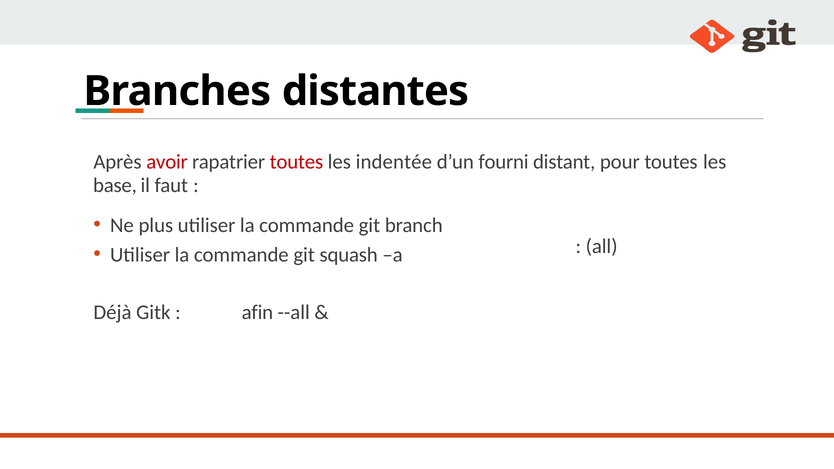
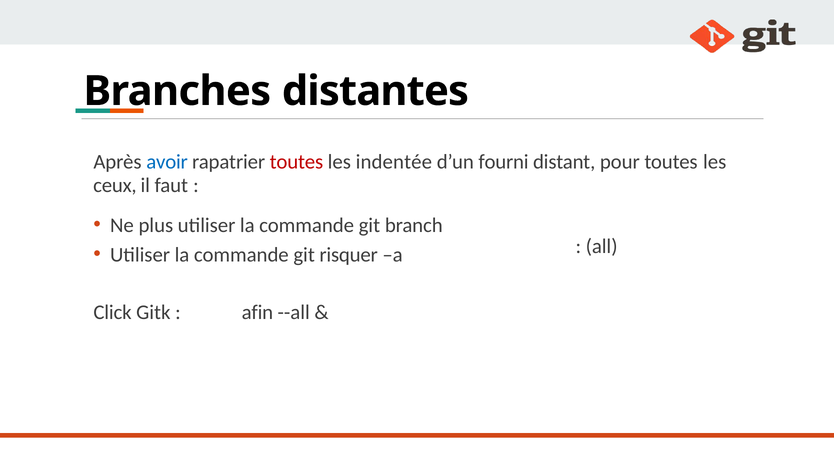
avoir colour: red -> blue (167, 162)
base: base -> ceux (115, 186)
squash: squash -> risquer (349, 255)
Déjà: Déjà -> Click (113, 313)
